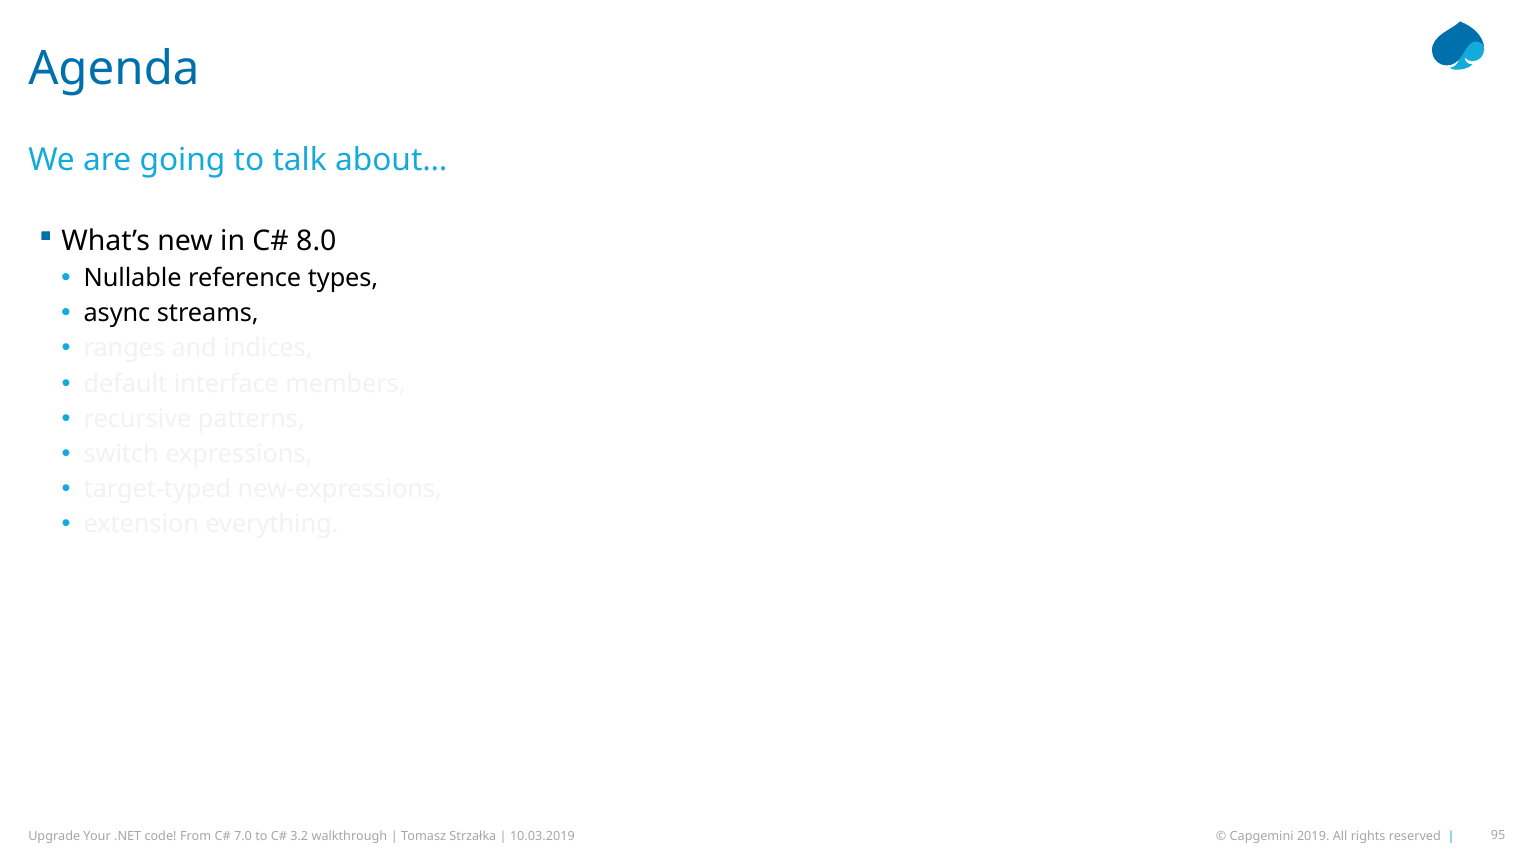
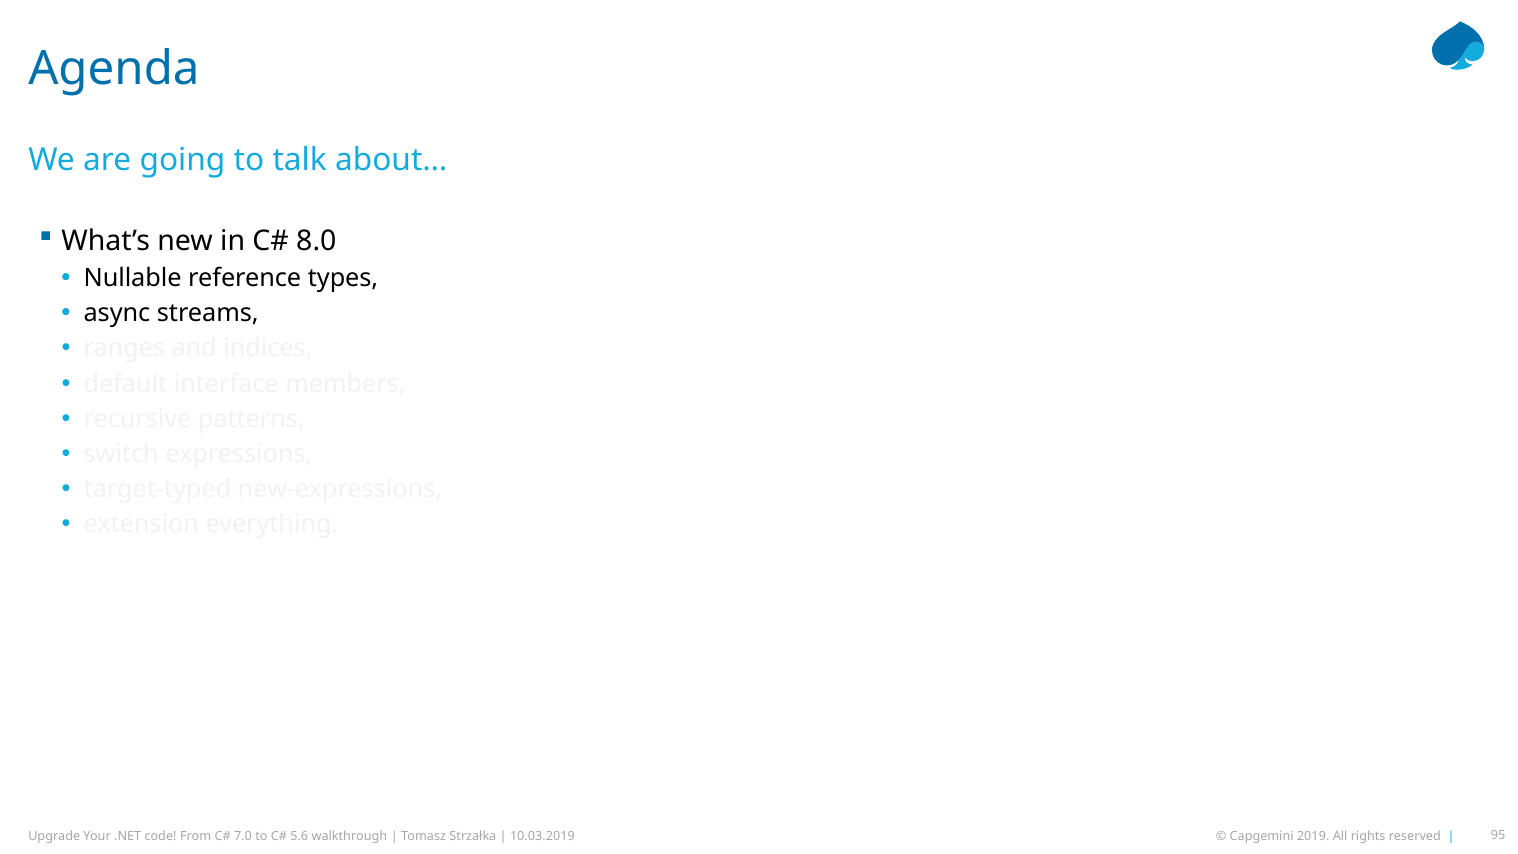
3.2: 3.2 -> 5.6 (299, 837)
